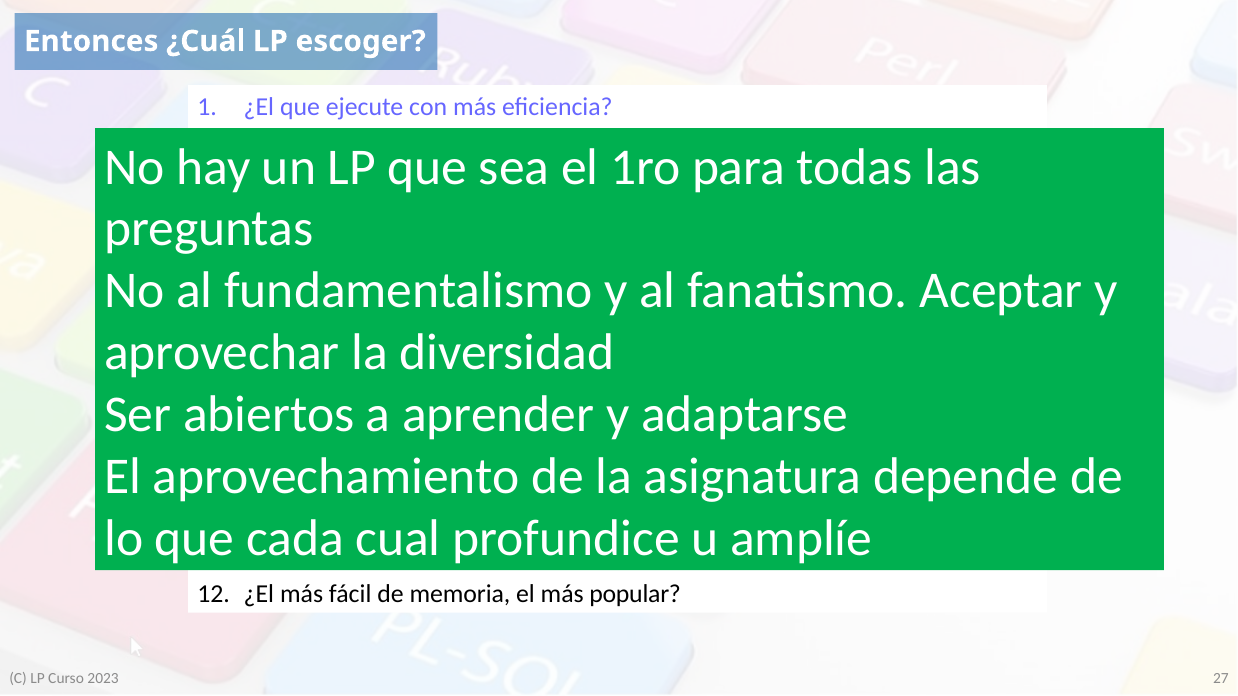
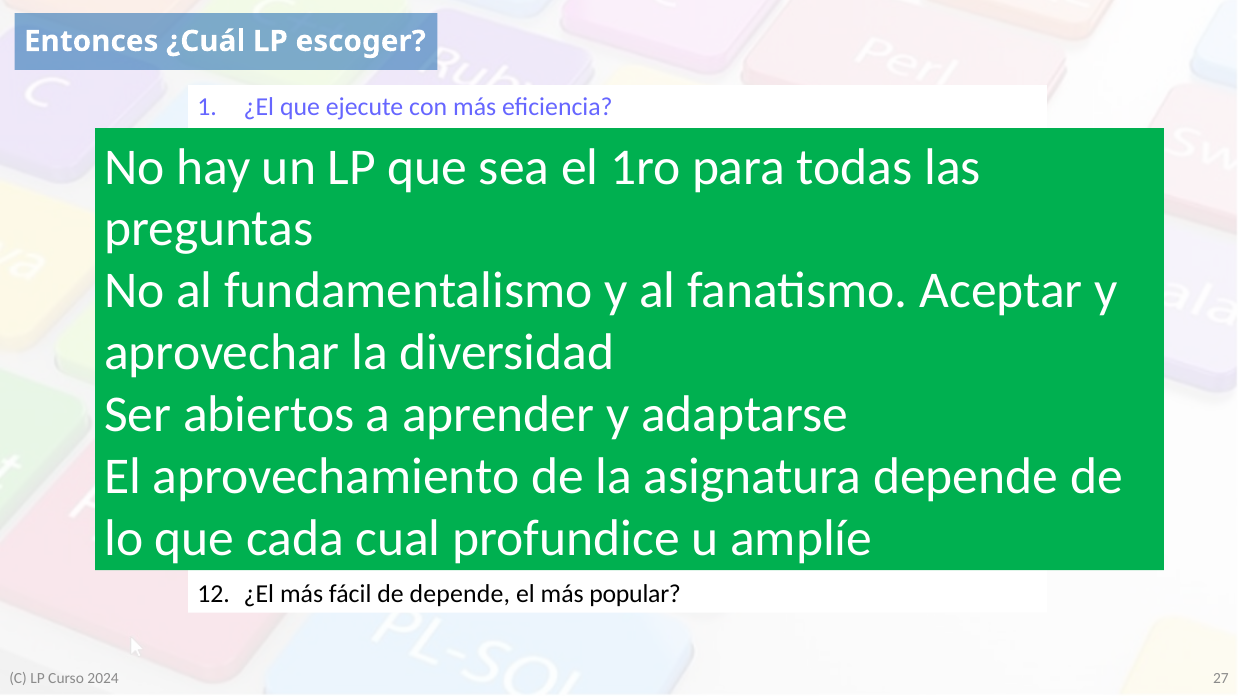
de memoria: memoria -> depende (460, 595)
2023: 2023 -> 2024 (103, 679)
